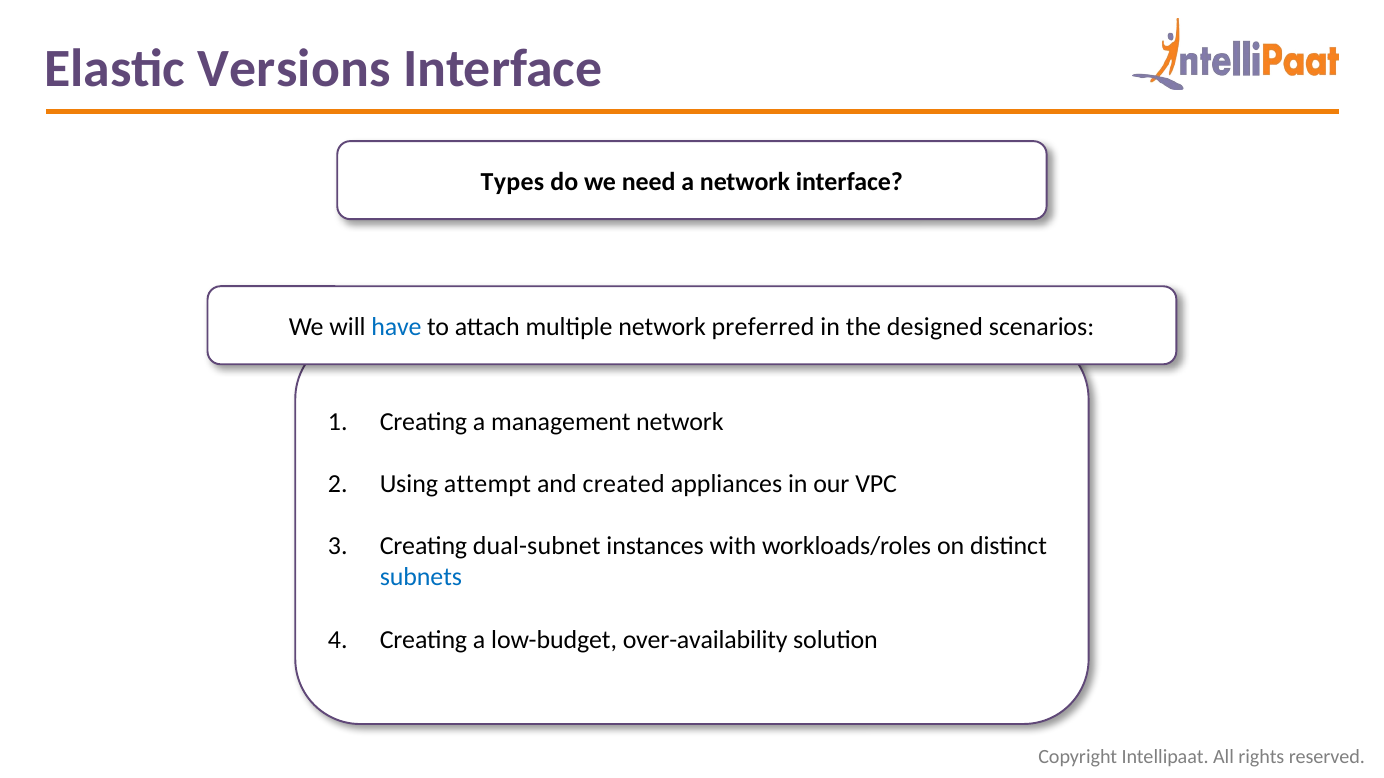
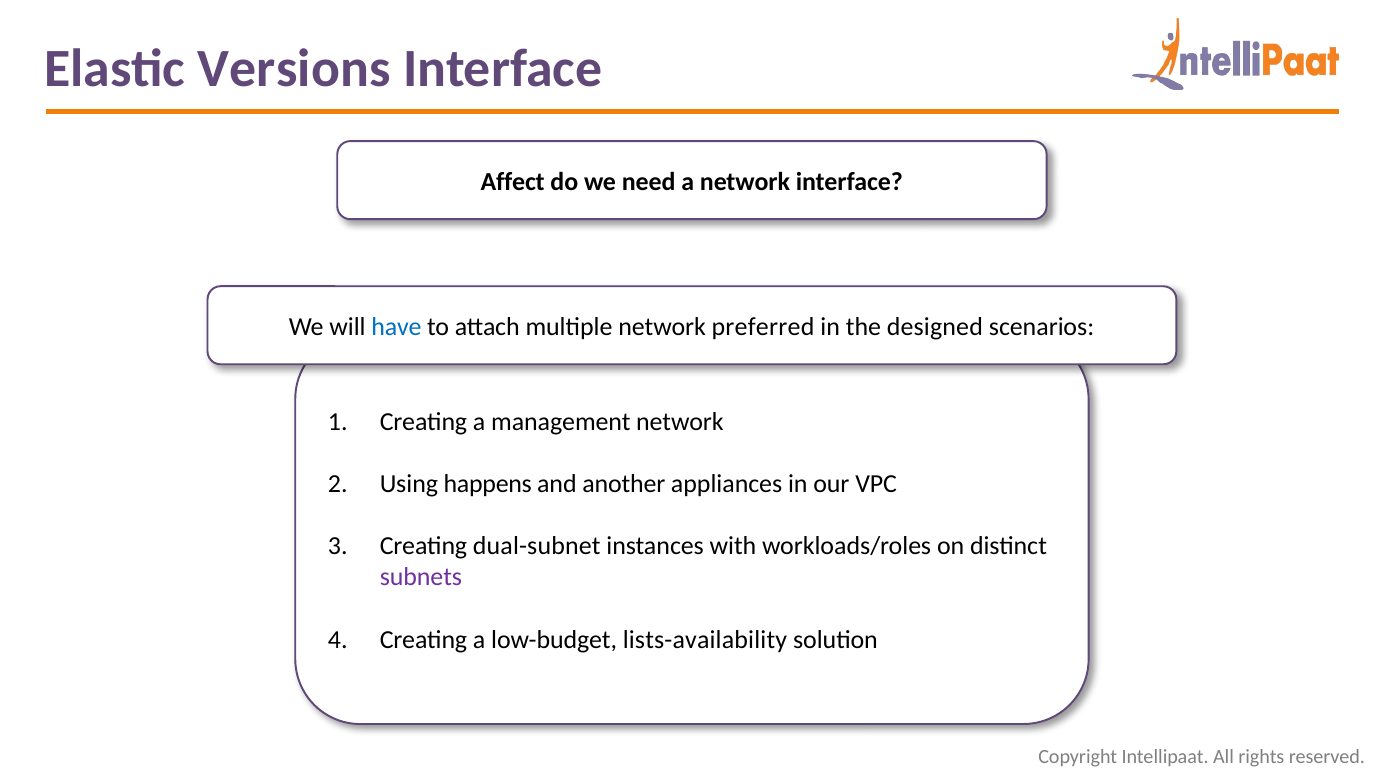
Types: Types -> Affect (513, 182)
attempt: attempt -> happens (488, 484)
created: created -> another (624, 484)
subnets colour: blue -> purple (421, 578)
over-availability: over-availability -> lists-availability (705, 640)
